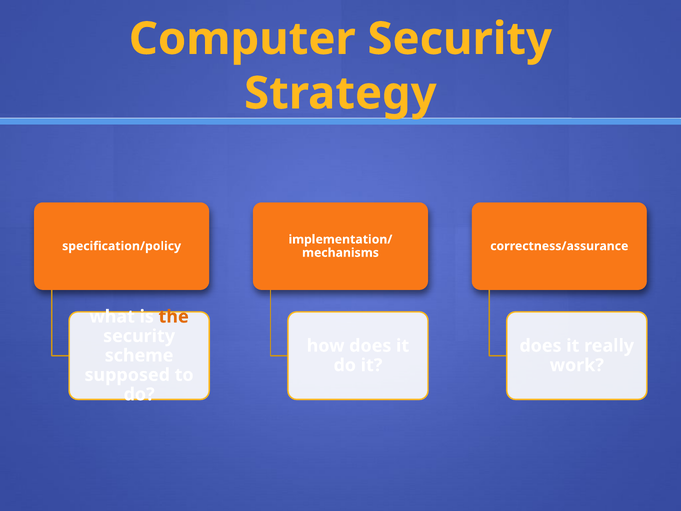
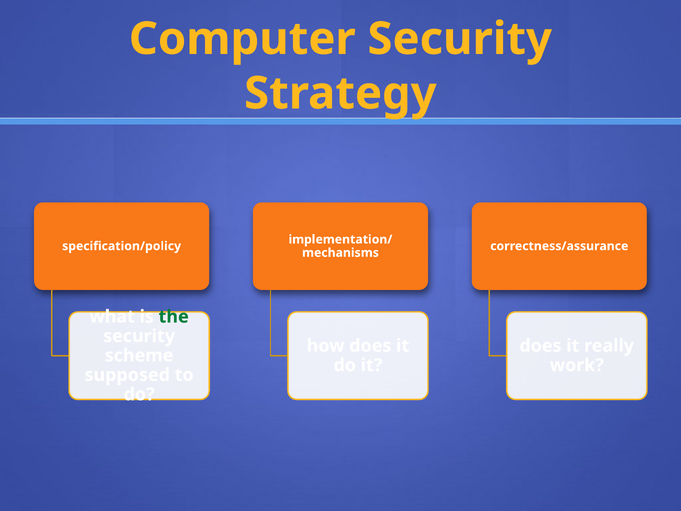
the colour: orange -> green (174, 317)
